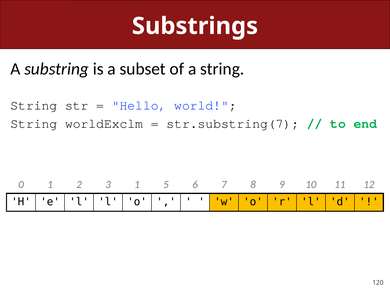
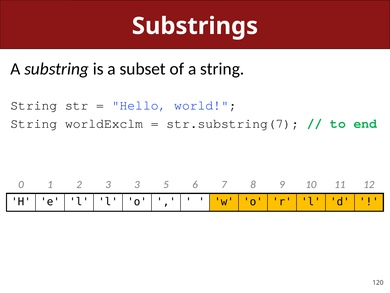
3 1: 1 -> 3 (137, 184)
